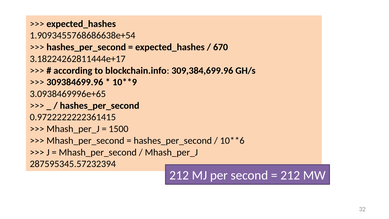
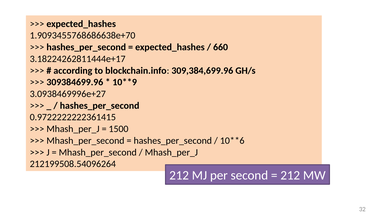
1.9093455768686638e+54: 1.9093455768686638e+54 -> 1.9093455768686638e+70 (83, 35)
670: 670 -> 660 (221, 47)
3.0938469996e+65: 3.0938469996e+65 -> 3.0938469996e+27 (68, 94)
287595345.57232394: 287595345.57232394 -> 212199508.54096264 (73, 164)
